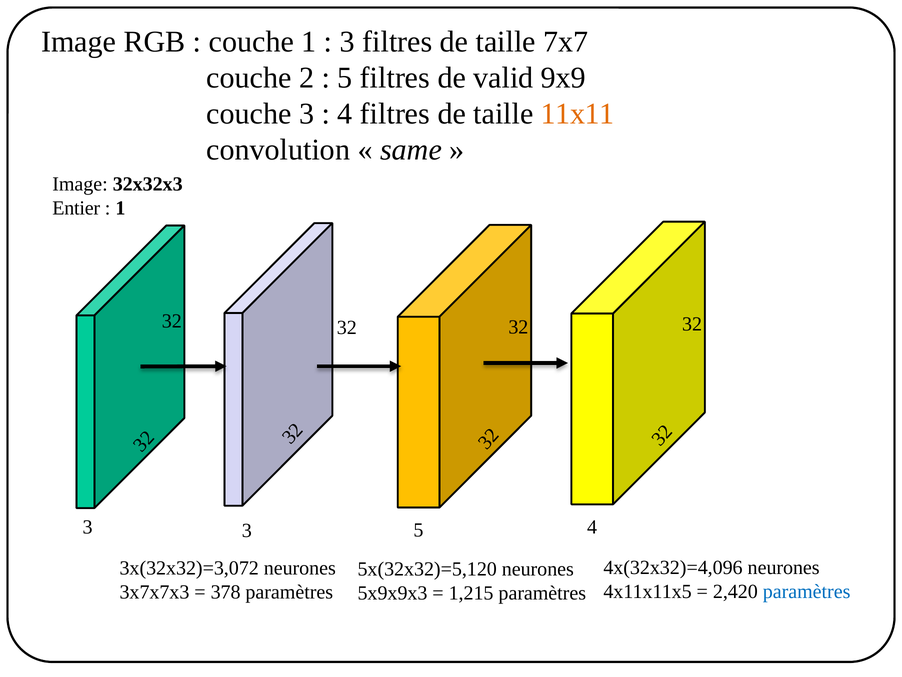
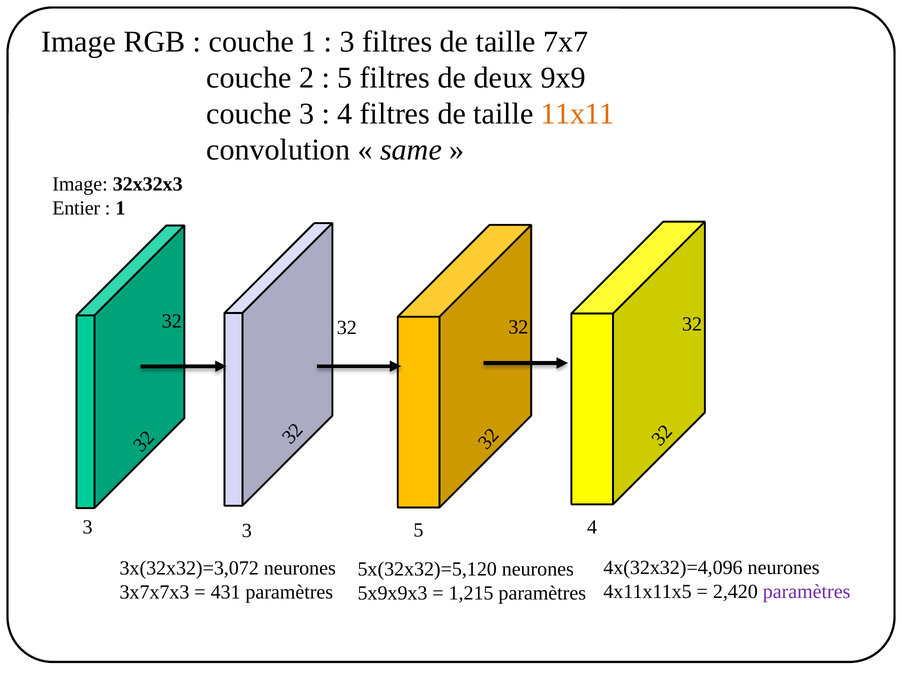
valid: valid -> deux (503, 78)
paramètres colour: blue -> purple (807, 591)
378: 378 -> 431 (226, 592)
